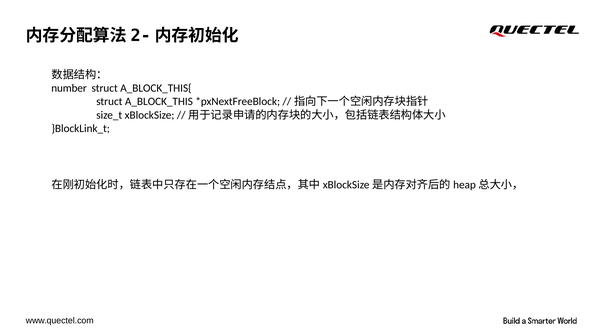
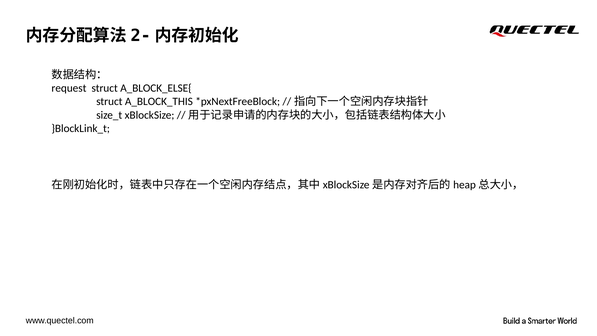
number: number -> request (69, 88)
A_BLOCK_THIS{: A_BLOCK_THIS{ -> A_BLOCK_ELSE{ (156, 88)
